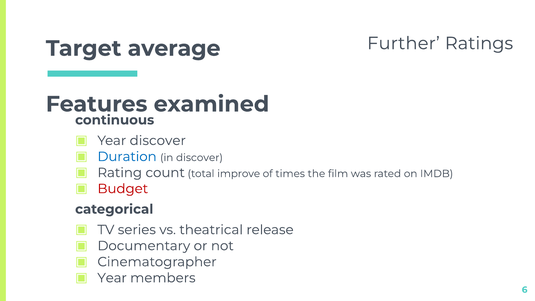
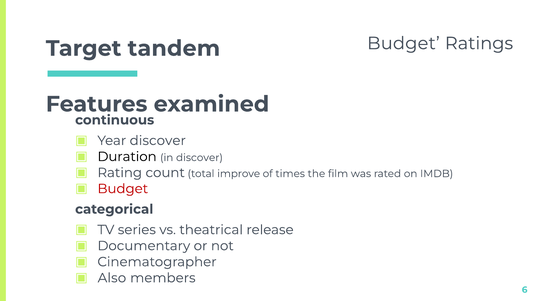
Further: Further -> Budget (403, 43)
average: average -> tandem (174, 48)
Duration colour: blue -> black (127, 157)
Year: Year -> Also (112, 278)
